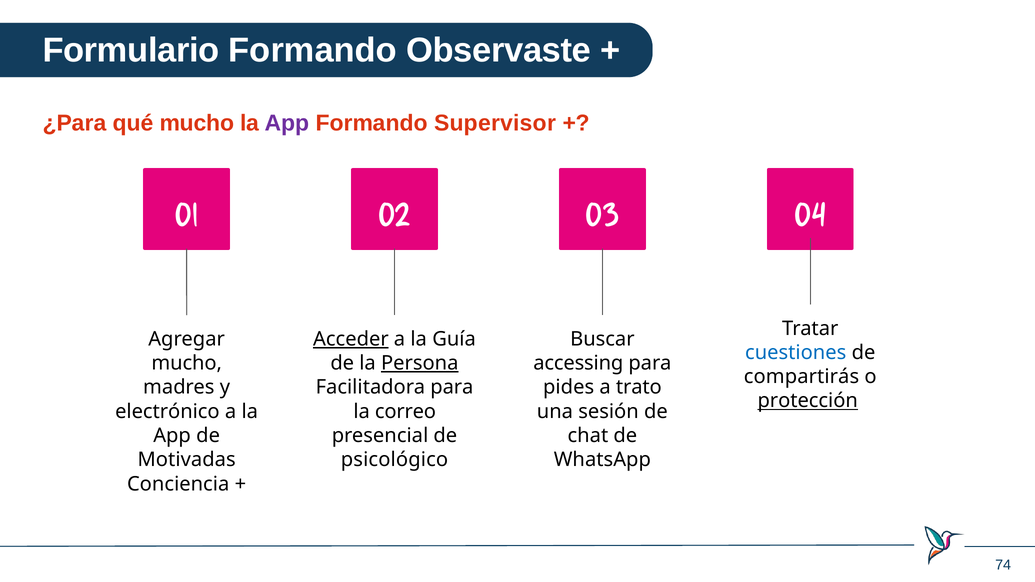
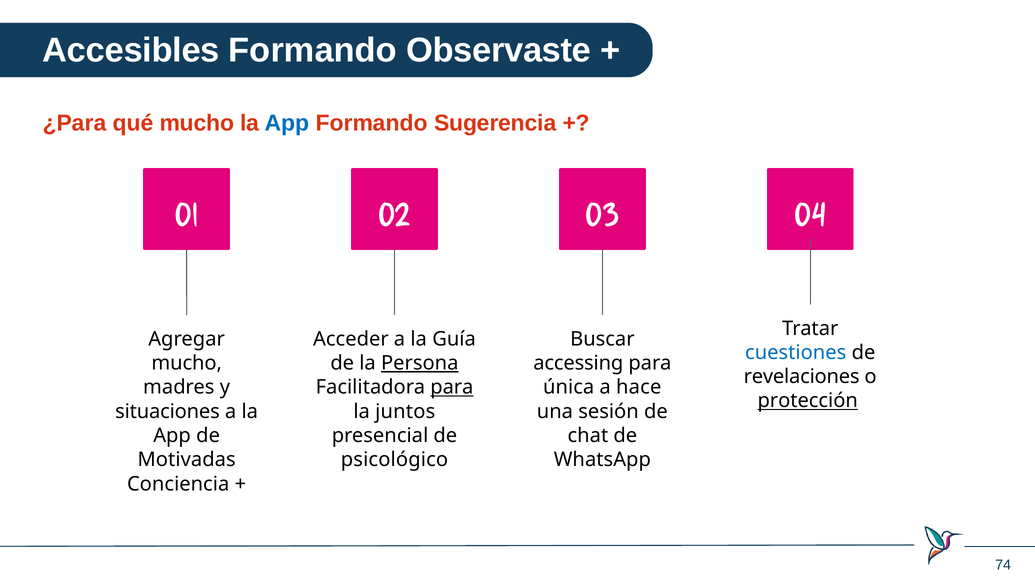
Formulario: Formulario -> Accesibles (131, 51)
App colour: purple -> blue (287, 123)
Supervisor: Supervisor -> Sugerencia (495, 123)
Acceder underline: present -> none (351, 339)
compartirás: compartirás -> revelaciones (802, 377)
para underline: none -> present (452, 387)
pides: pides -> única (569, 387)
trato: trato -> hace (639, 387)
electrónico: electrónico -> situaciones (167, 412)
correo: correo -> juntos (405, 412)
